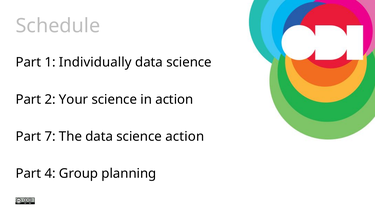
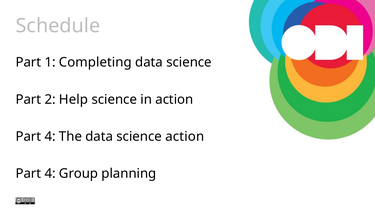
Individually: Individually -> Completing (95, 62)
Your: Your -> Help (74, 99)
7: 7 -> 4 (50, 136)
